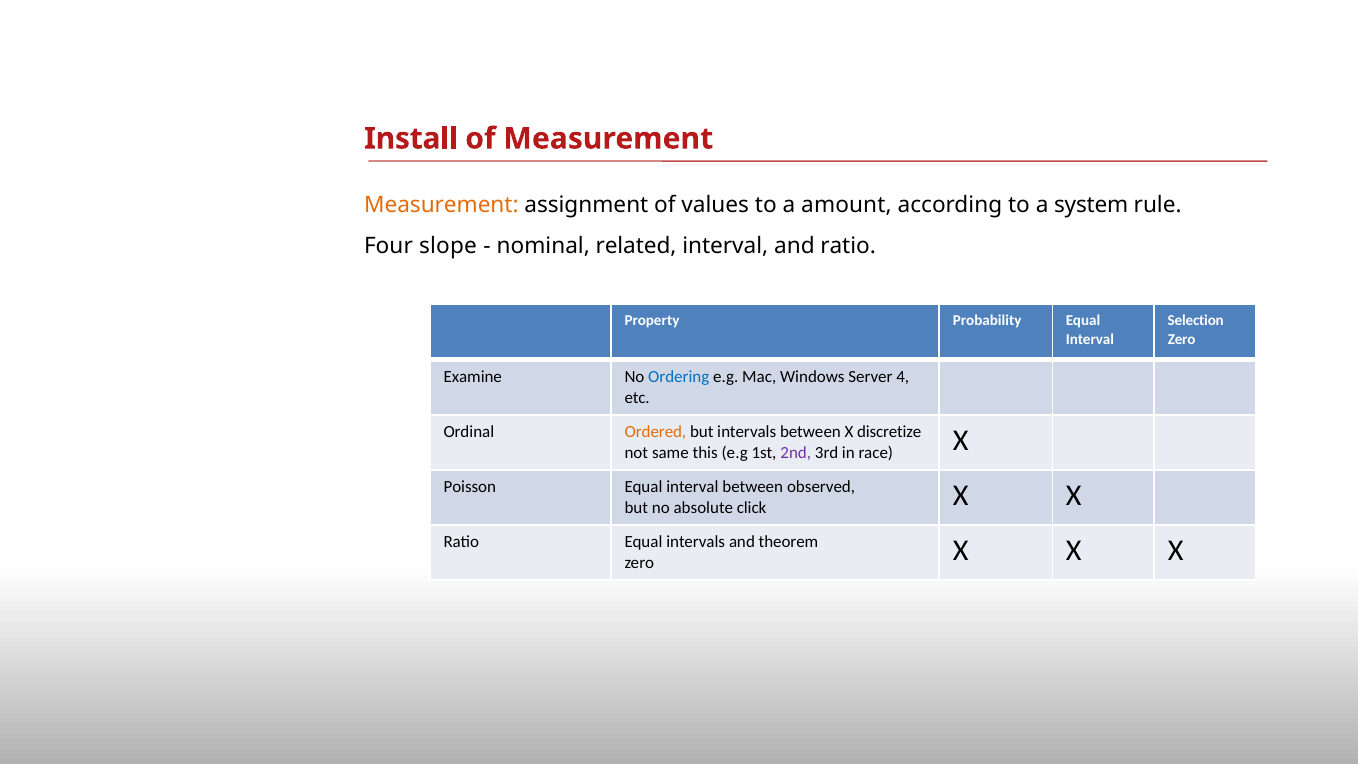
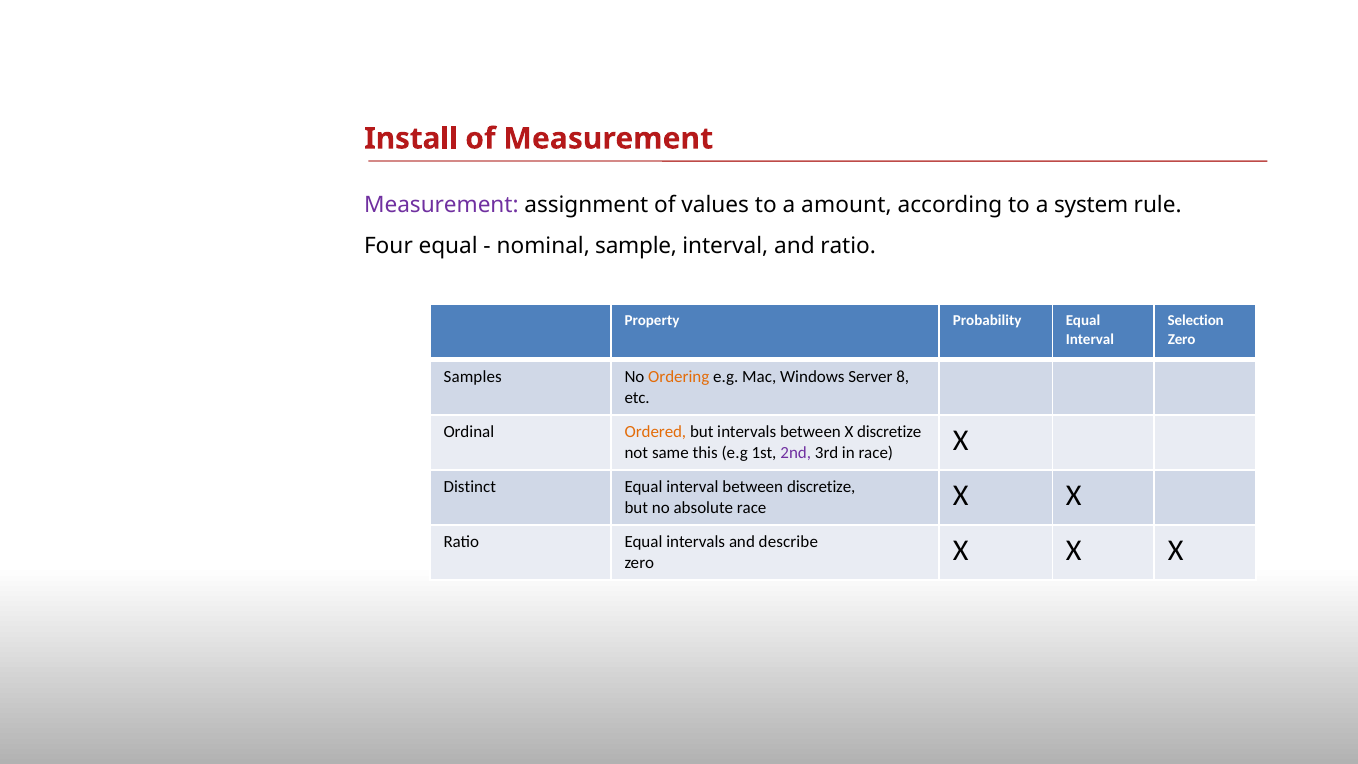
Measurement colour: orange -> purple (441, 205)
Four slope: slope -> equal (448, 246)
related: related -> sample (636, 246)
Examine: Examine -> Samples (473, 377)
Ordering colour: blue -> orange (679, 377)
4: 4 -> 8 (903, 377)
Poisson: Poisson -> Distinct (470, 487)
between observed: observed -> discretize (821, 487)
absolute click: click -> race (752, 508)
theorem: theorem -> describe (788, 542)
